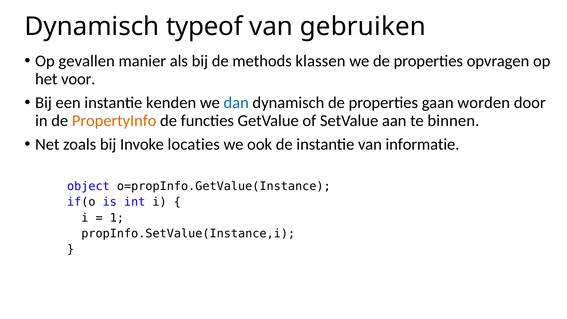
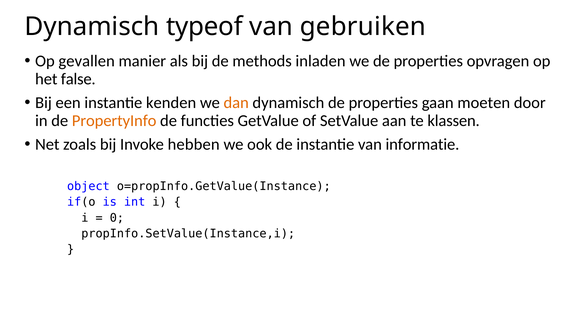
klassen: klassen -> inladen (321, 61)
voor: voor -> false (78, 79)
dan colour: blue -> orange (236, 103)
worden: worden -> moeten (484, 103)
binnen: binnen -> klassen (454, 121)
locaties: locaties -> hebben (194, 144)
1: 1 -> 0 (117, 218)
